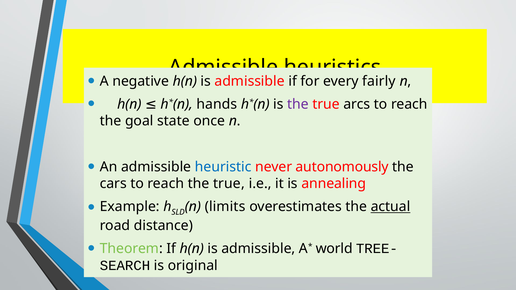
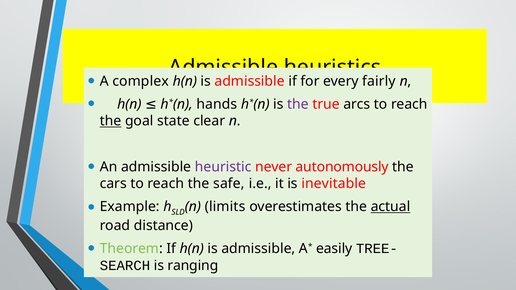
negative: negative -> complex (141, 81)
the underline: none -> present (111, 121)
once: once -> clear (209, 121)
heuristic colour: blue -> purple (223, 167)
reach the true: true -> safe (229, 184)
annealing: annealing -> inevitable (334, 184)
world: world -> easily (334, 249)
original: original -> ranging (193, 266)
